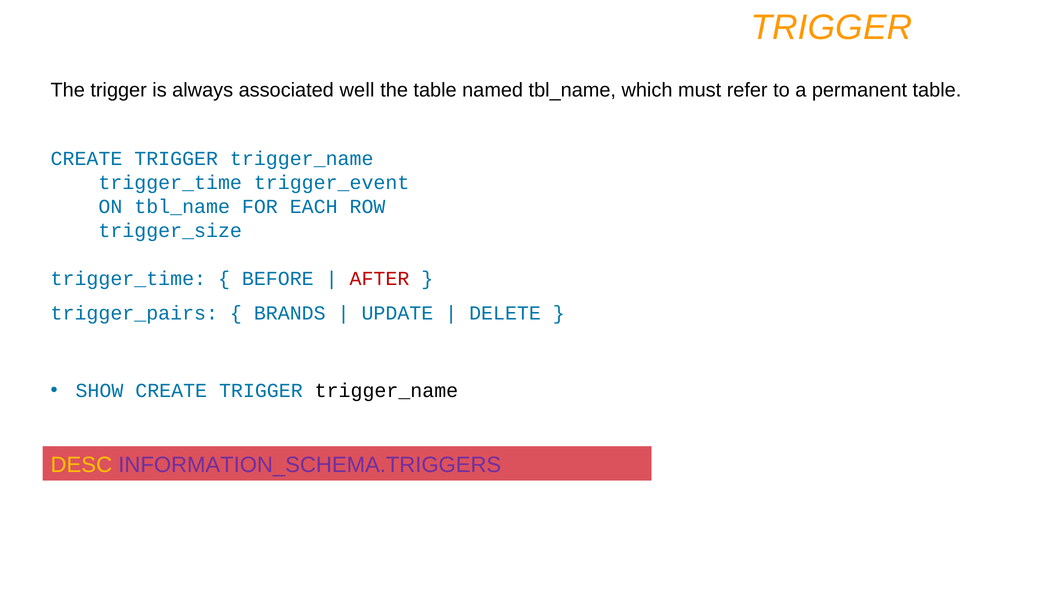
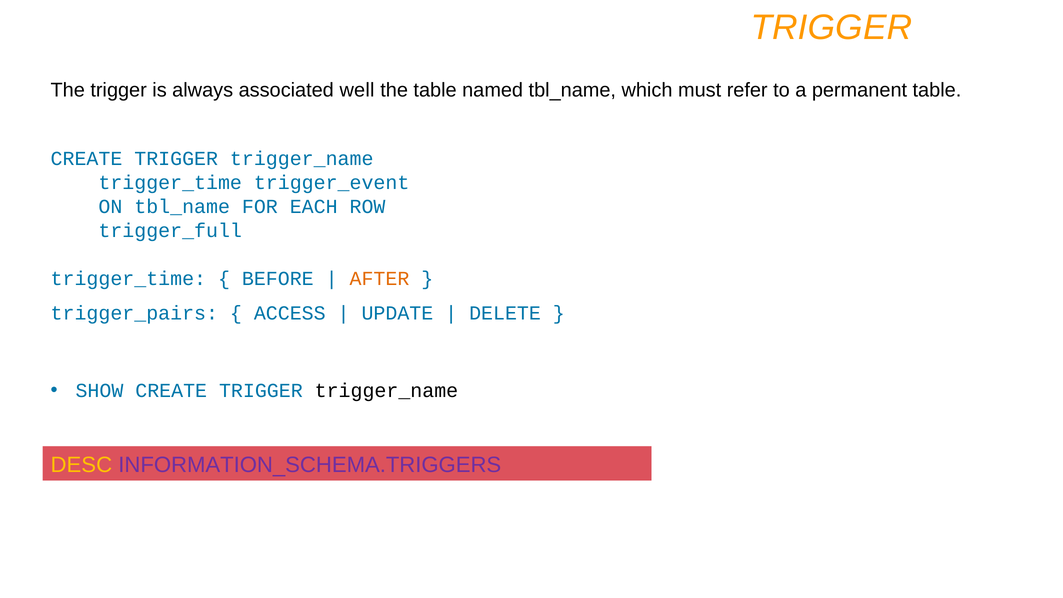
trigger_size: trigger_size -> trigger_full (170, 231)
AFTER colour: red -> orange (379, 278)
BRANDS: BRANDS -> ACCESS (290, 313)
